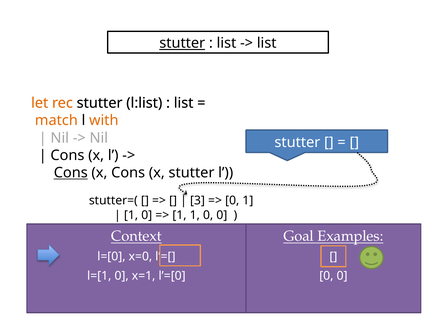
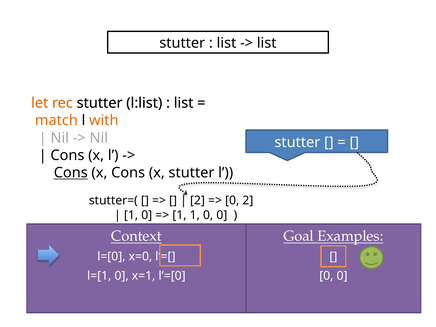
stutter underline: present -> none (182, 43)
3: 3 -> 2 (197, 201)
0 1: 1 -> 2 (248, 201)
